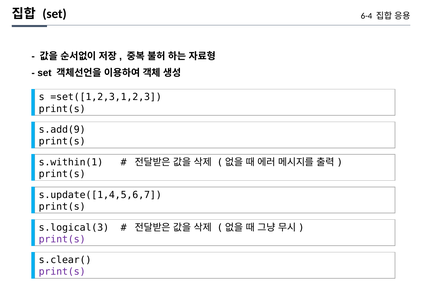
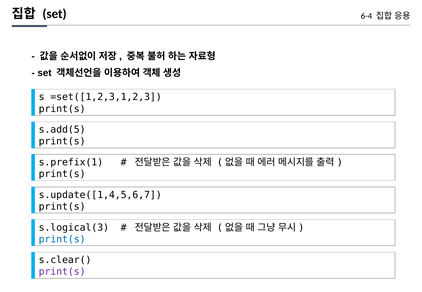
s.add(9: s.add(9 -> s.add(5 (62, 130)
s.within(1: s.within(1 -> s.prefix(1 (71, 162)
print(s colour: purple -> blue (62, 239)
